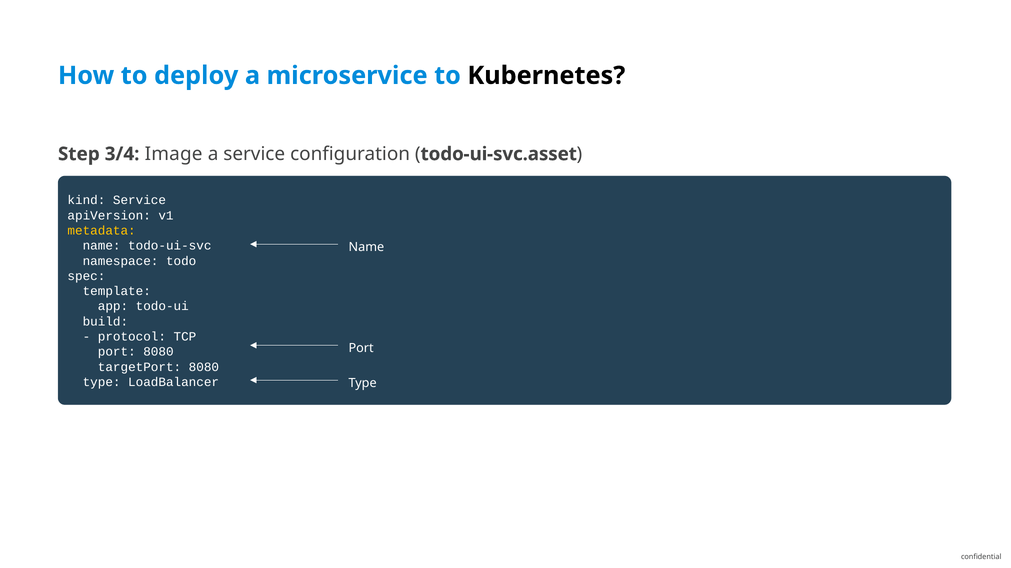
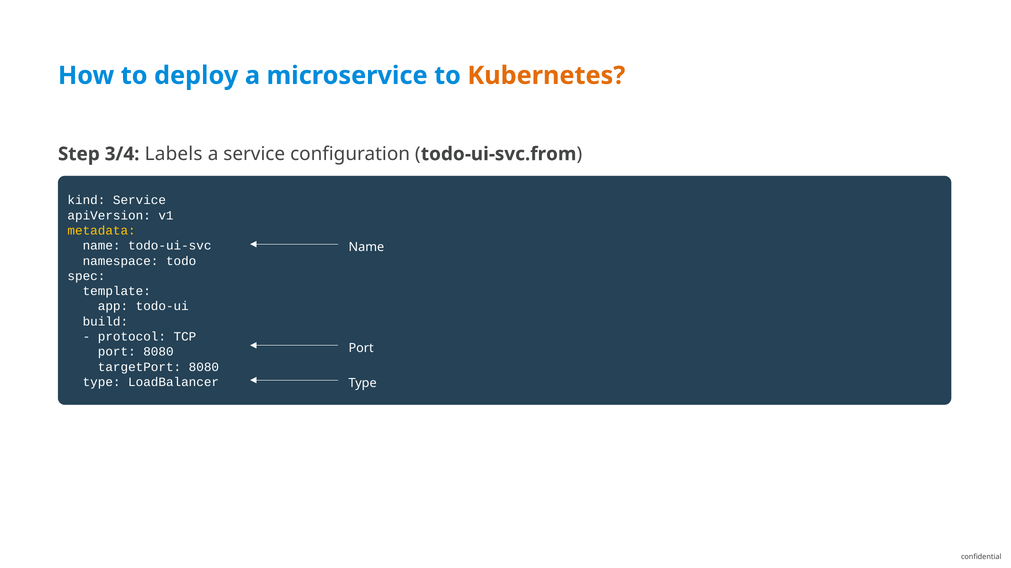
Kubernetes colour: black -> orange (546, 76)
Image: Image -> Labels (174, 154)
todo-ui-svc.asset: todo-ui-svc.asset -> todo-ui-svc.from (499, 154)
